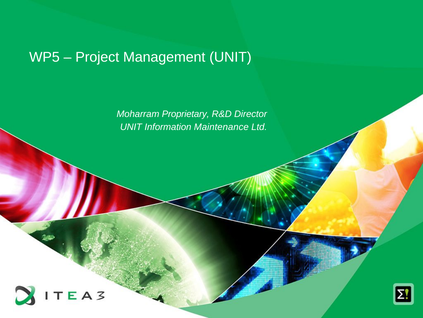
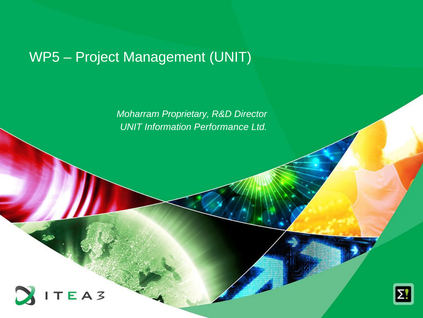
Maintenance: Maintenance -> Performance (221, 127)
